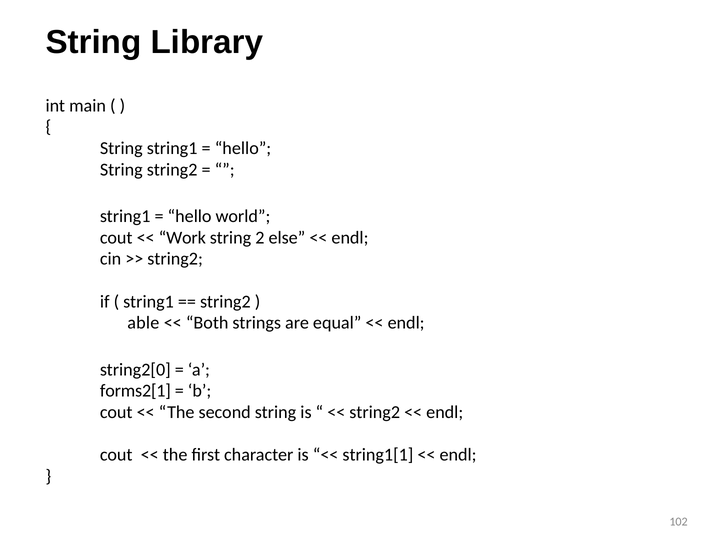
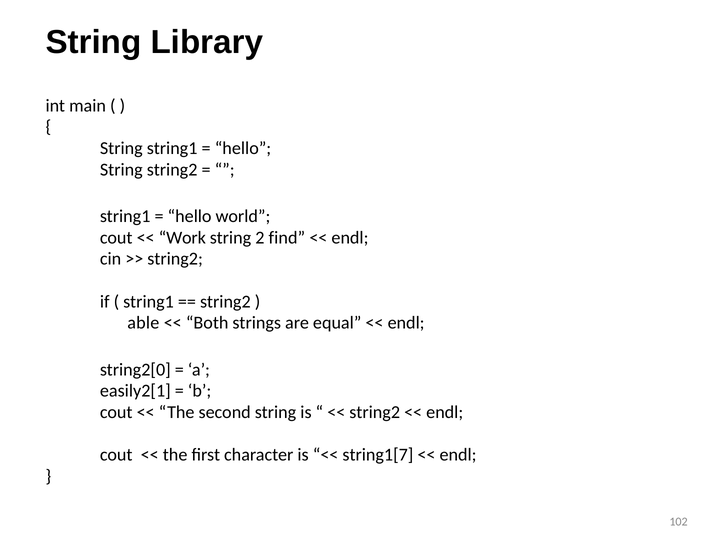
else: else -> find (287, 238)
forms2[1: forms2[1 -> easily2[1 (135, 391)
string1[1: string1[1 -> string1[7 (378, 455)
